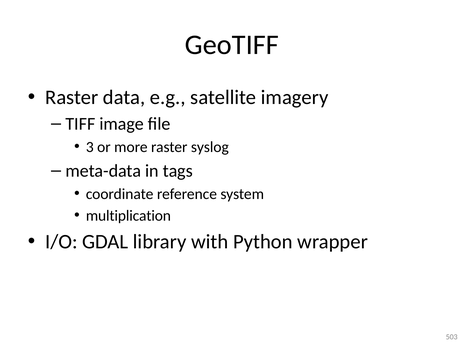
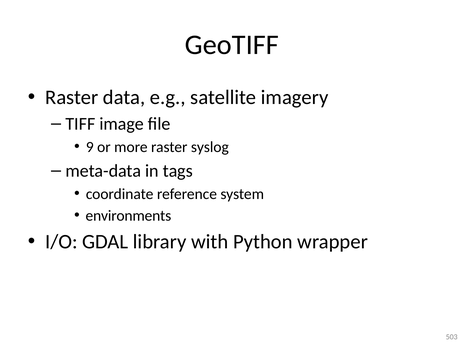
3: 3 -> 9 (90, 147)
multiplication: multiplication -> environments (128, 216)
